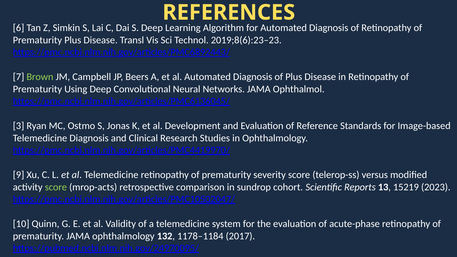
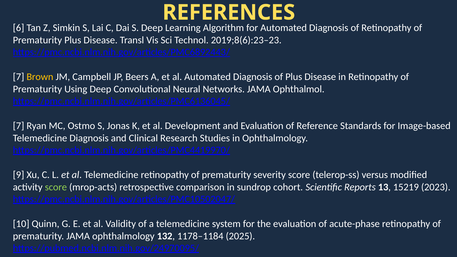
Brown colour: light green -> yellow (40, 77)
3: 3 -> 7 (19, 126)
2017: 2017 -> 2025 (240, 236)
